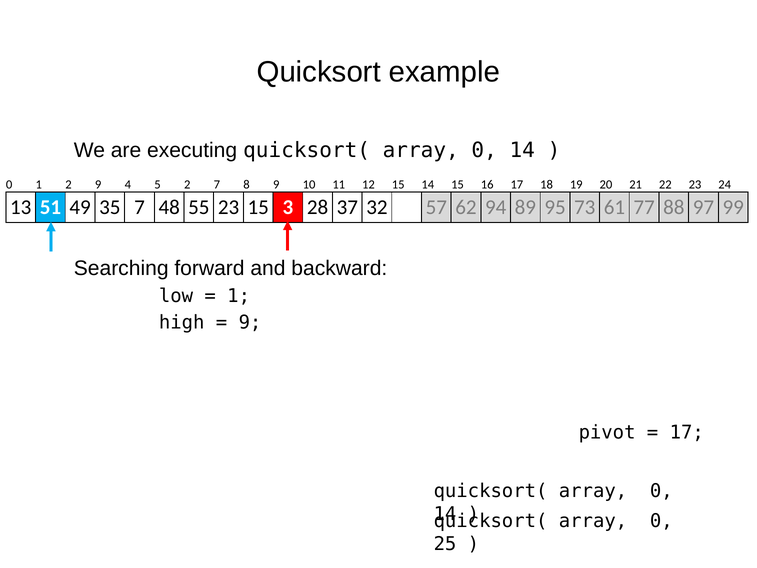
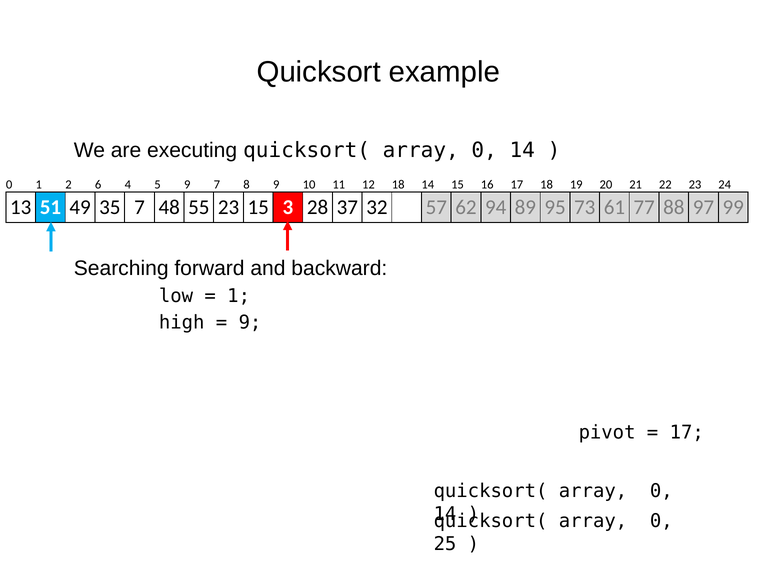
2 9: 9 -> 6 (98, 184)
5 2: 2 -> 9 (187, 184)
12 15: 15 -> 18 (398, 184)
